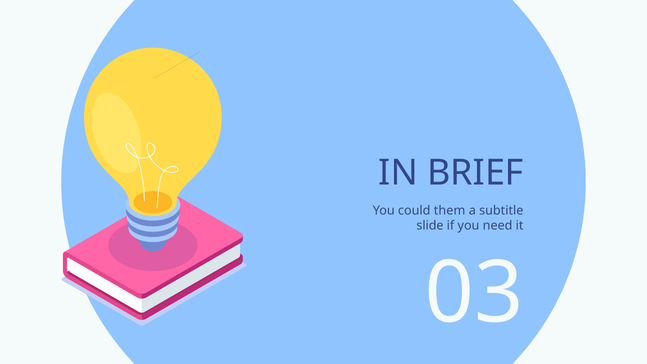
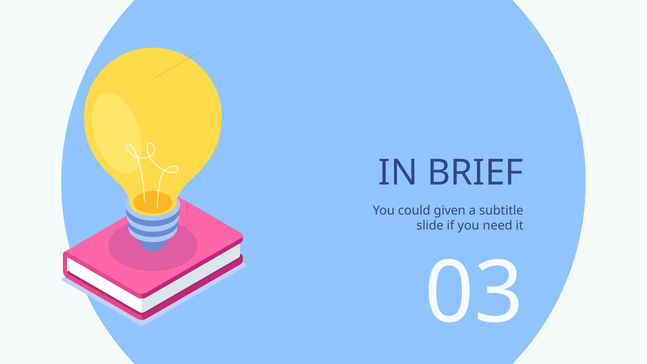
them: them -> given (450, 211)
